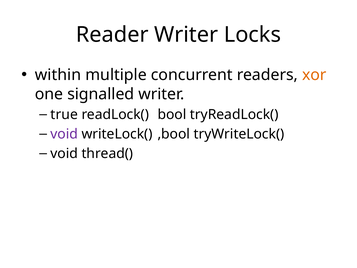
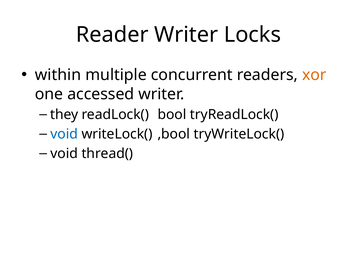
signalled: signalled -> accessed (101, 94)
true: true -> they (64, 114)
void colour: purple -> blue (64, 134)
